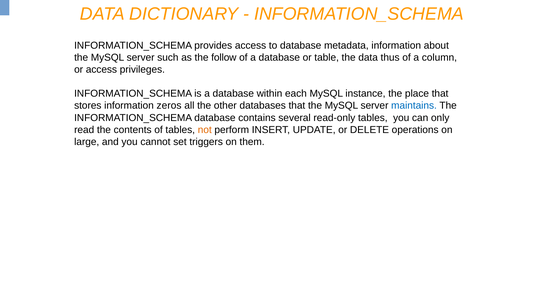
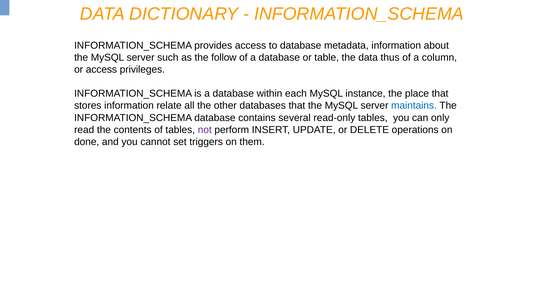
zeros: zeros -> relate (169, 106)
not colour: orange -> purple (205, 130)
large: large -> done (87, 142)
